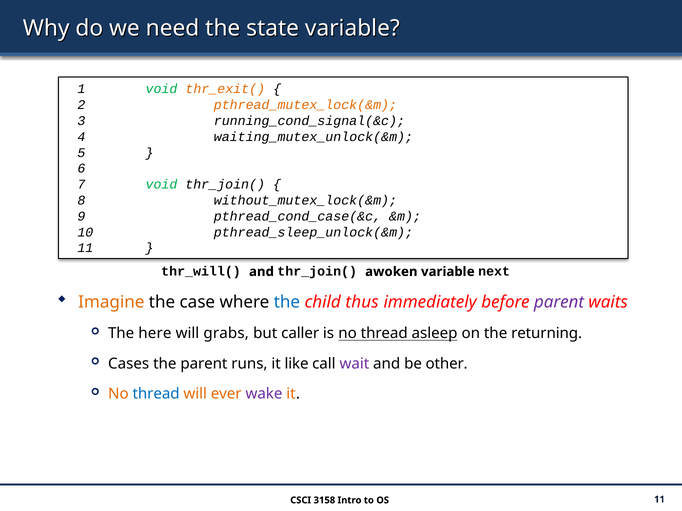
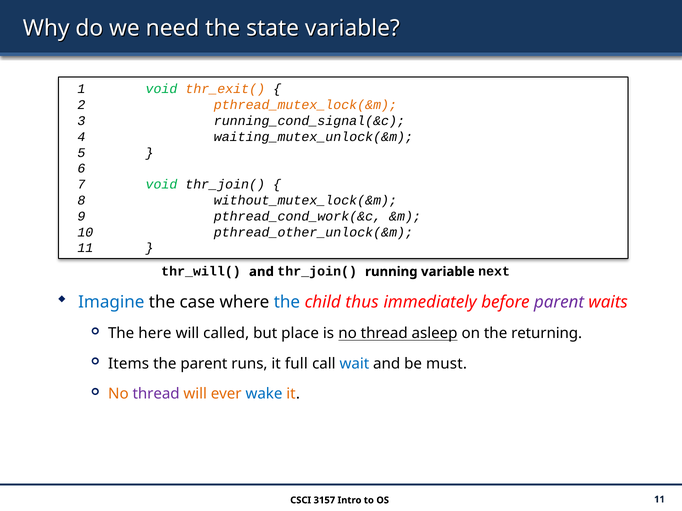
pthread_cond_case(&c: pthread_cond_case(&c -> pthread_cond_work(&c (297, 216)
pthread_sleep_unlock(&m: pthread_sleep_unlock(&m -> pthread_other_unlock(&m (313, 232)
awoken: awoken -> running (391, 272)
Imagine colour: orange -> blue (111, 303)
grabs: grabs -> called (226, 334)
caller: caller -> place (300, 334)
Cases: Cases -> Items (129, 364)
like: like -> full (296, 364)
wait colour: purple -> blue (354, 364)
other: other -> must (446, 364)
thread colour: blue -> purple (156, 394)
wake colour: purple -> blue (264, 394)
3158: 3158 -> 3157 (324, 501)
